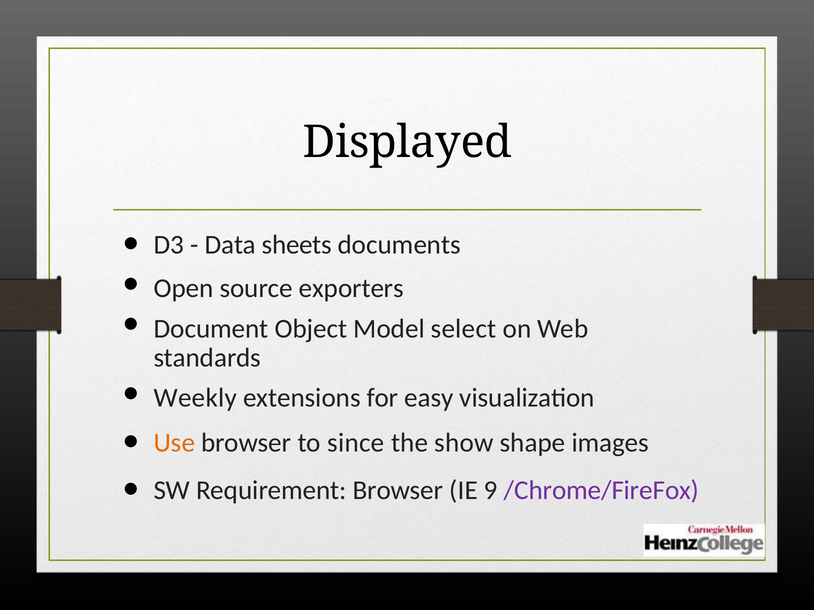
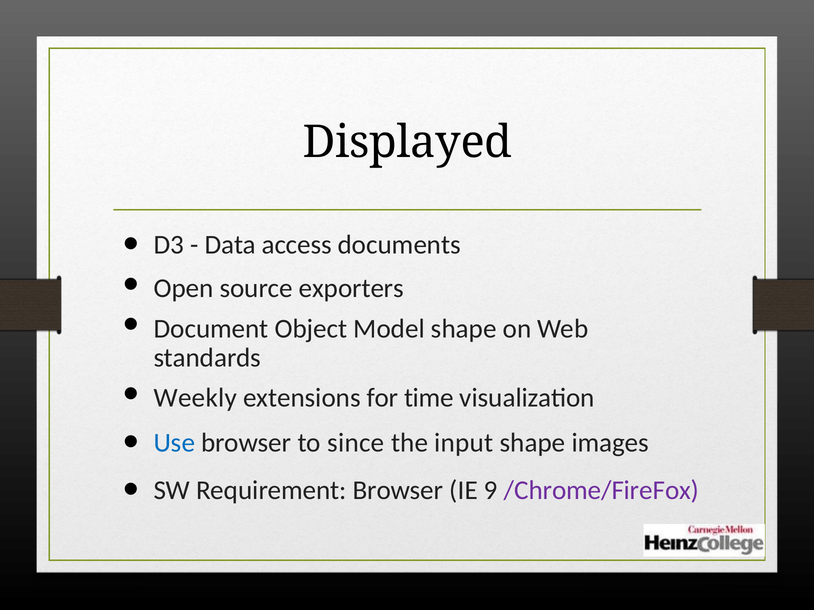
sheets: sheets -> access (297, 245)
Model select: select -> shape (464, 329)
easy: easy -> time (429, 398)
Use colour: orange -> blue (174, 443)
show: show -> input (464, 443)
